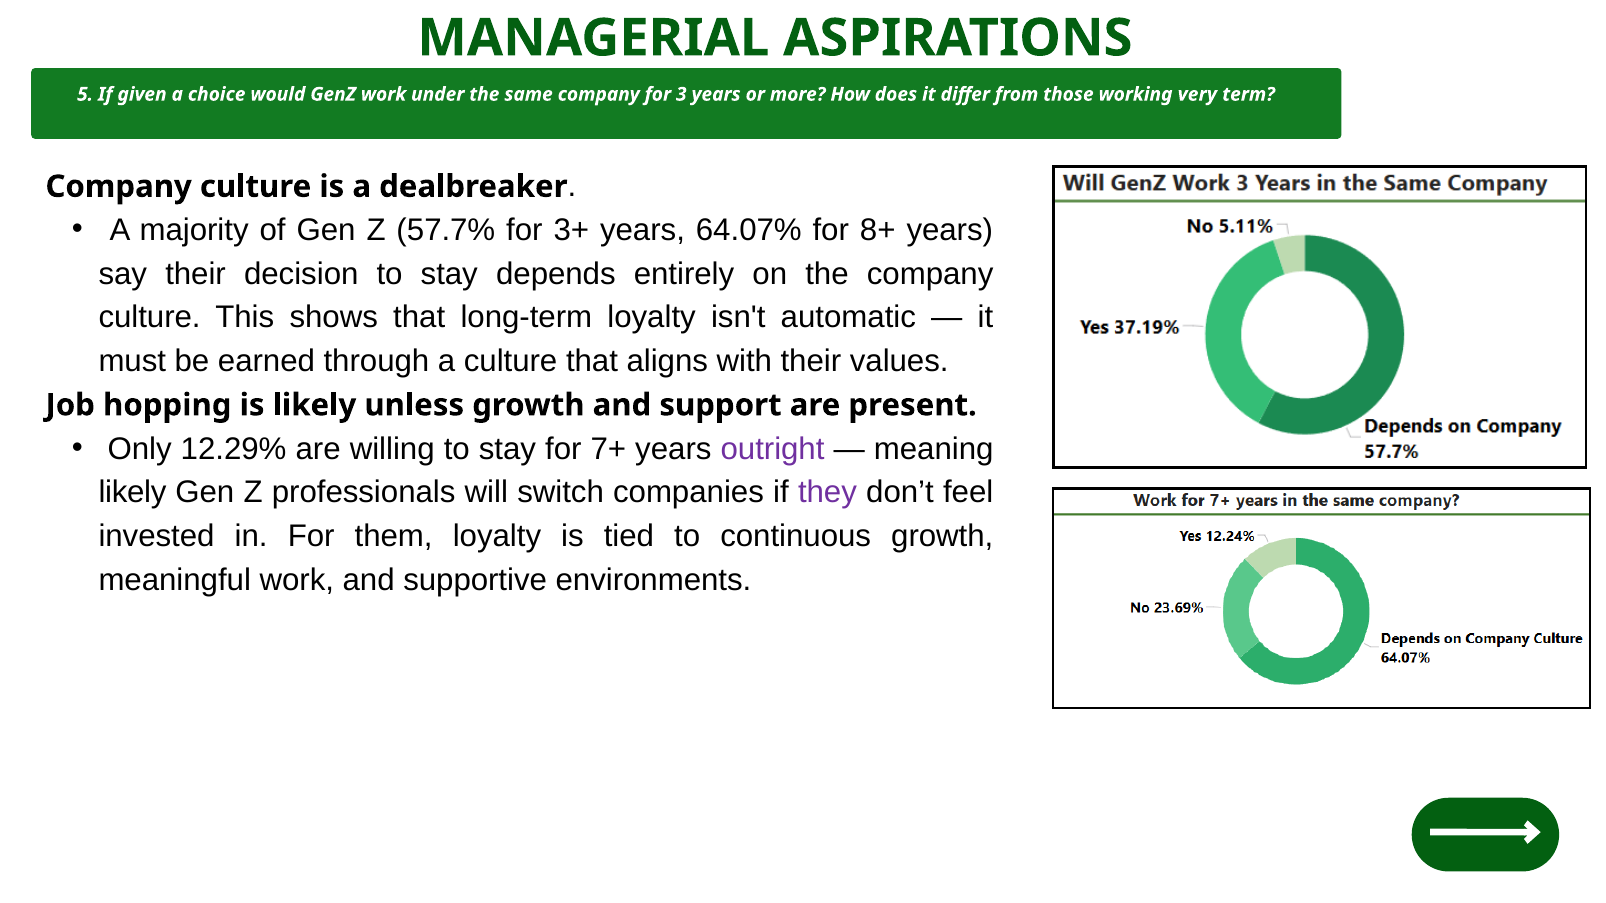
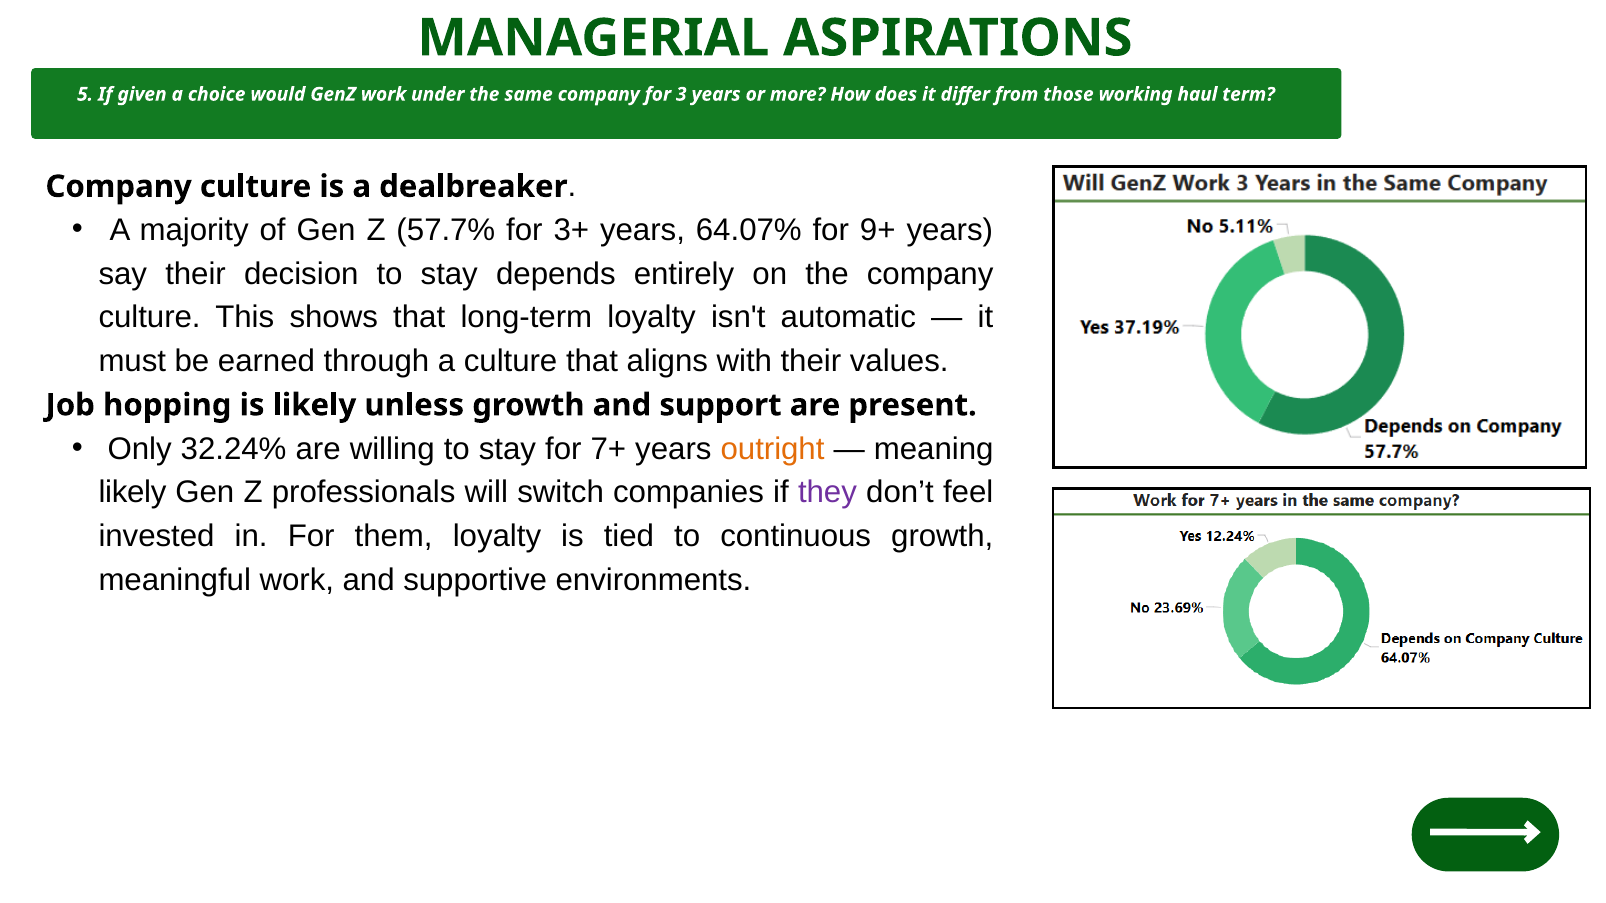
very: very -> haul (1197, 94)
8+: 8+ -> 9+ (878, 230)
12.29%: 12.29% -> 32.24% (234, 449)
outright colour: purple -> orange (773, 449)
